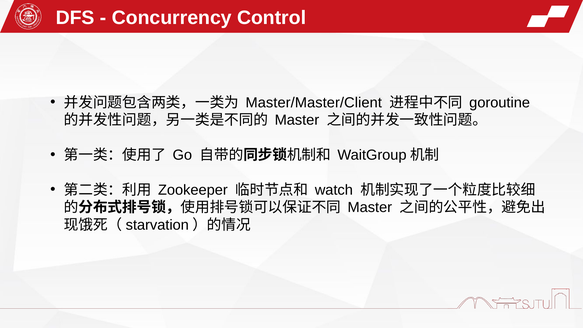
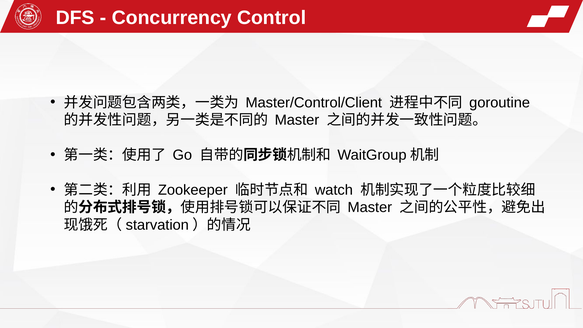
Master/Master/Client: Master/Master/Client -> Master/Control/Client (314, 103)
